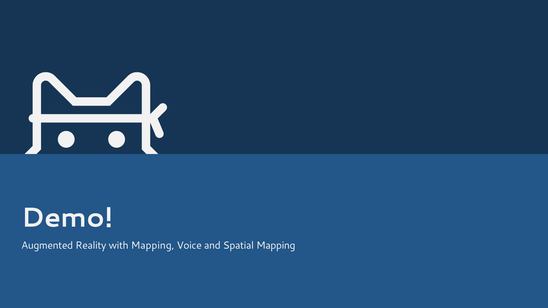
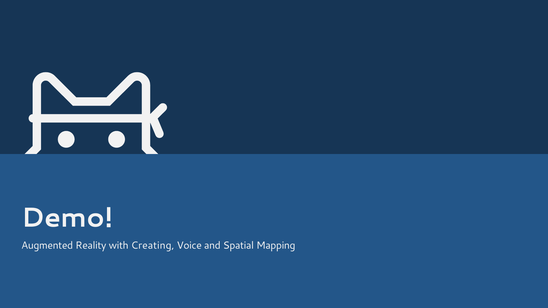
with Mapping: Mapping -> Creating (153, 246)
